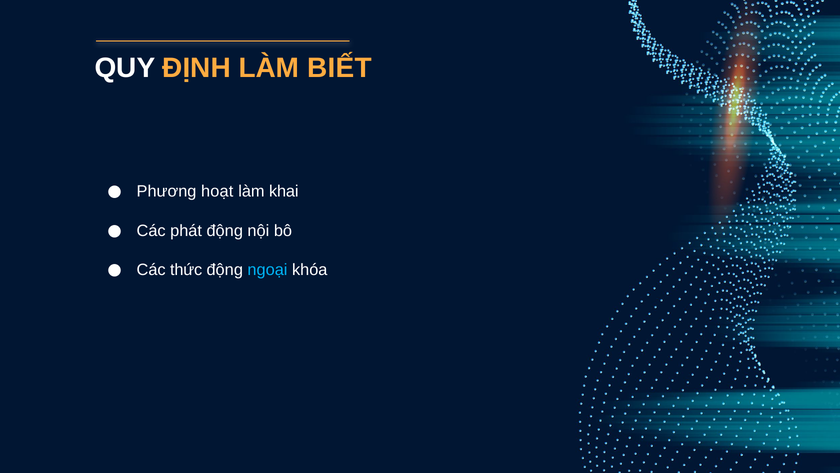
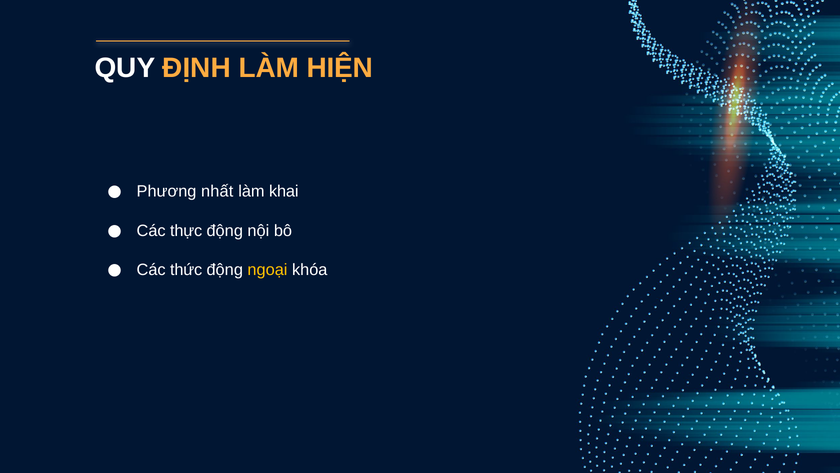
BIẾT: BIẾT -> HIỆN (340, 68)
hoạt: hoạt -> nhất (217, 191)
phát: phát -> thực (186, 231)
ngoại colour: light blue -> yellow (267, 270)
